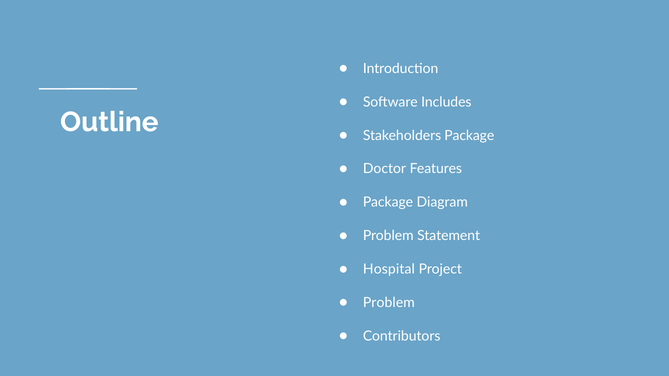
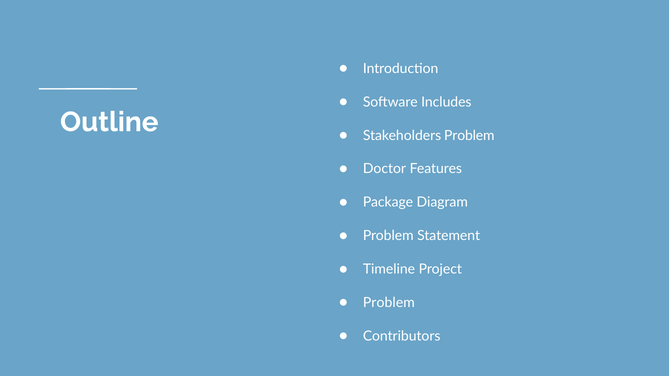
Stakeholders Package: Package -> Problem (469, 136)
Hospital: Hospital -> Timeline (389, 269)
